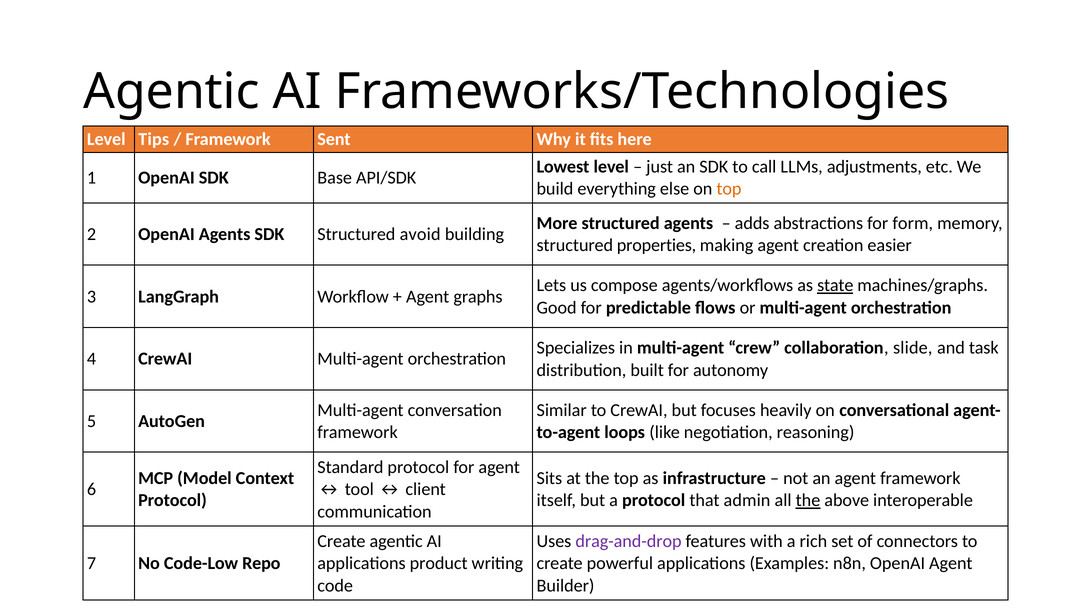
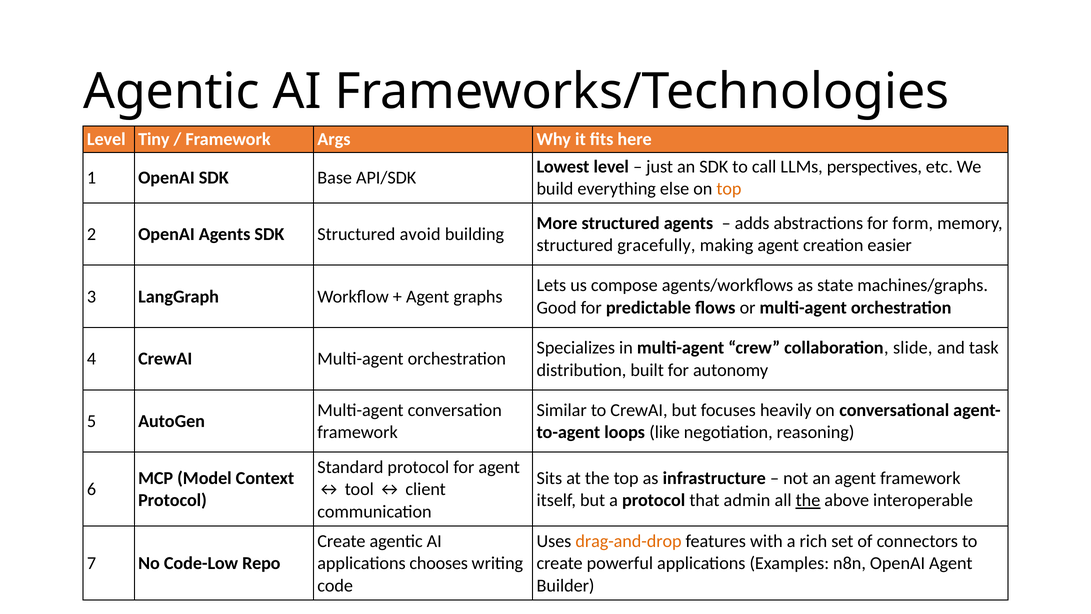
Tips: Tips -> Tiny (154, 139)
Sent: Sent -> Args (334, 139)
adjustments: adjustments -> perspectives (874, 167)
properties: properties -> gracefully (656, 245)
state underline: present -> none (835, 285)
drag-and-drop colour: purple -> orange (628, 541)
product: product -> chooses (439, 563)
